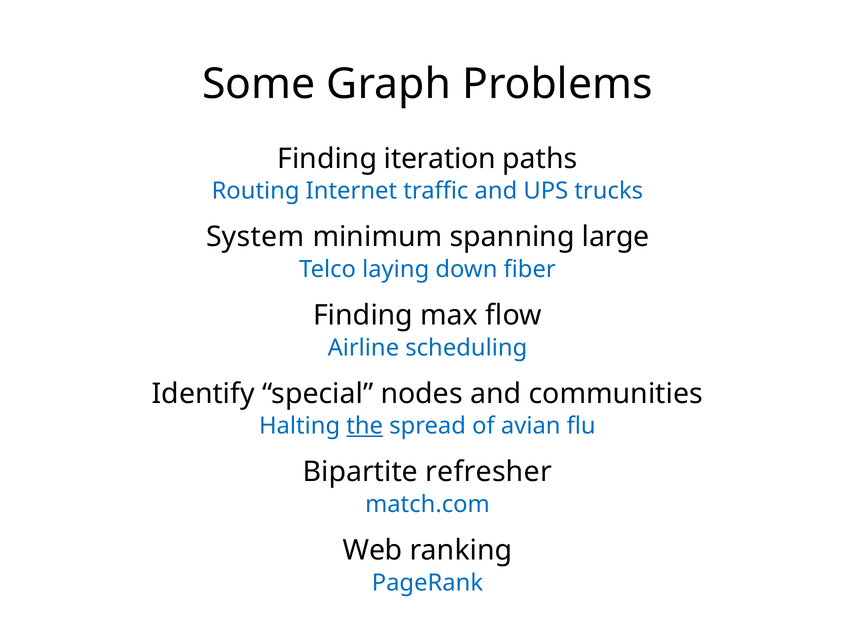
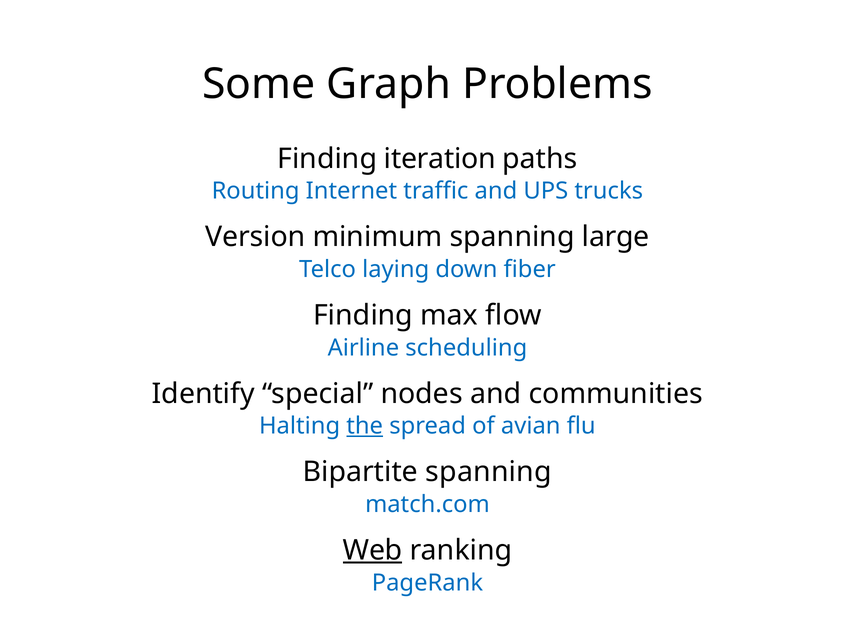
System: System -> Version (255, 237)
Bipartite refresher: refresher -> spanning (489, 472)
Web underline: none -> present (373, 551)
